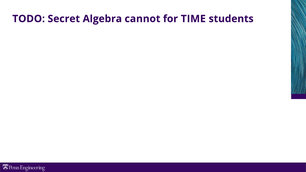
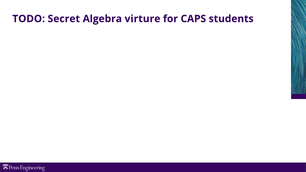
cannot: cannot -> virture (142, 19)
TIME: TIME -> CAPS (193, 19)
